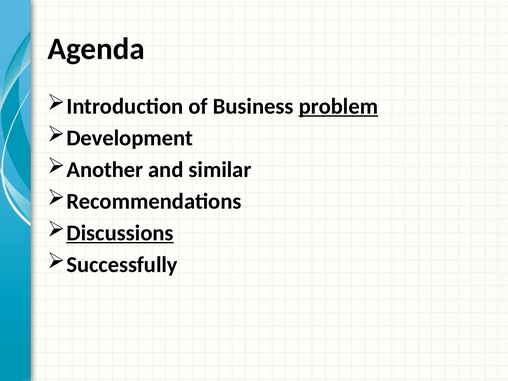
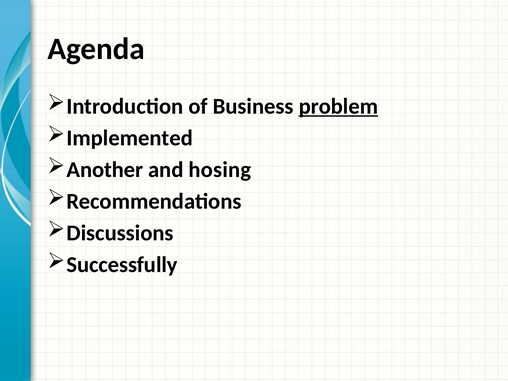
Development: Development -> Implemented (130, 138)
similar: similar -> hosing (220, 170)
Discussions underline: present -> none (120, 233)
